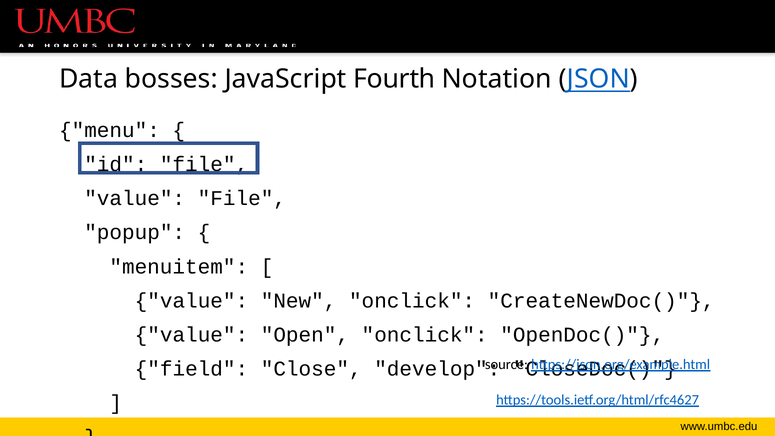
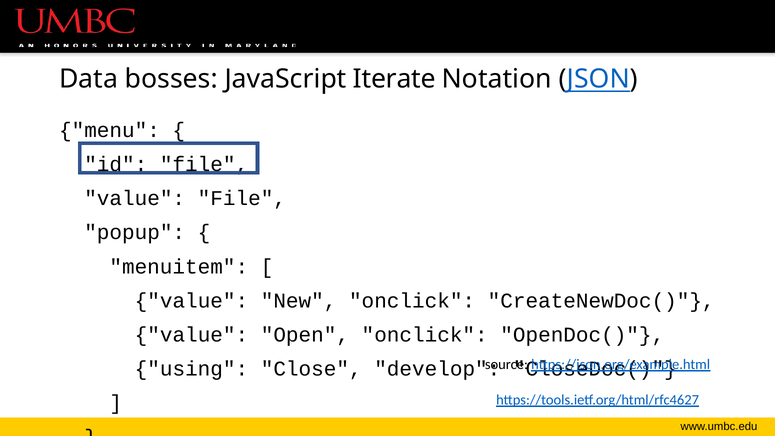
Fourth: Fourth -> Iterate (394, 79)
field: field -> using (191, 369)
